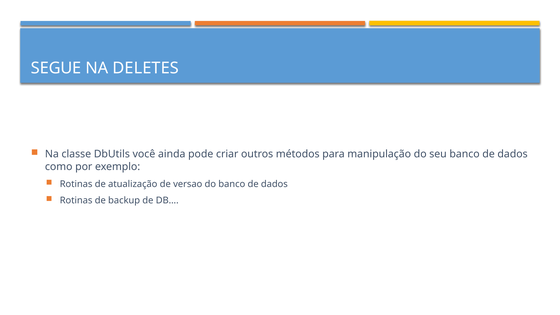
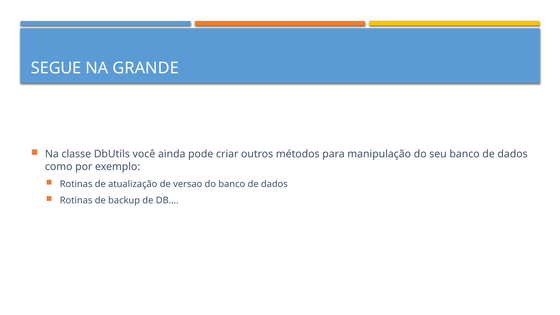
DELETES: DELETES -> GRANDE (146, 68)
